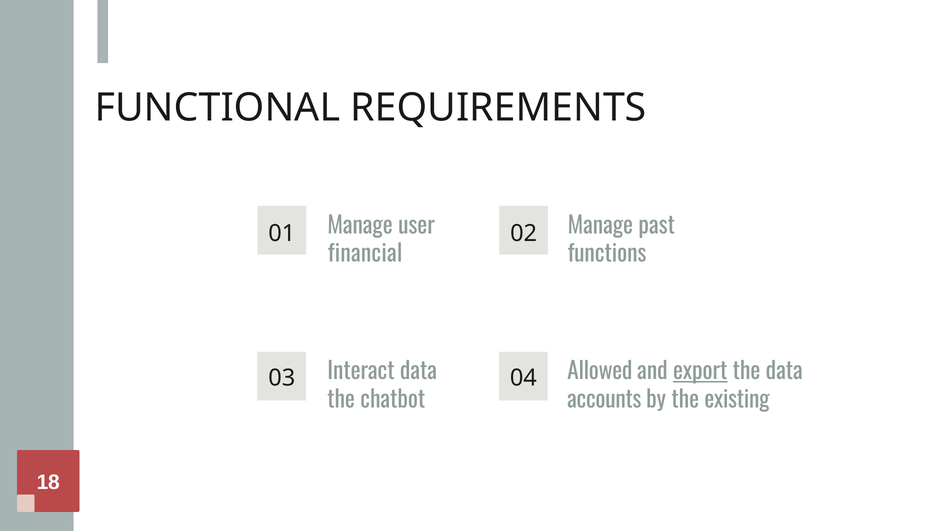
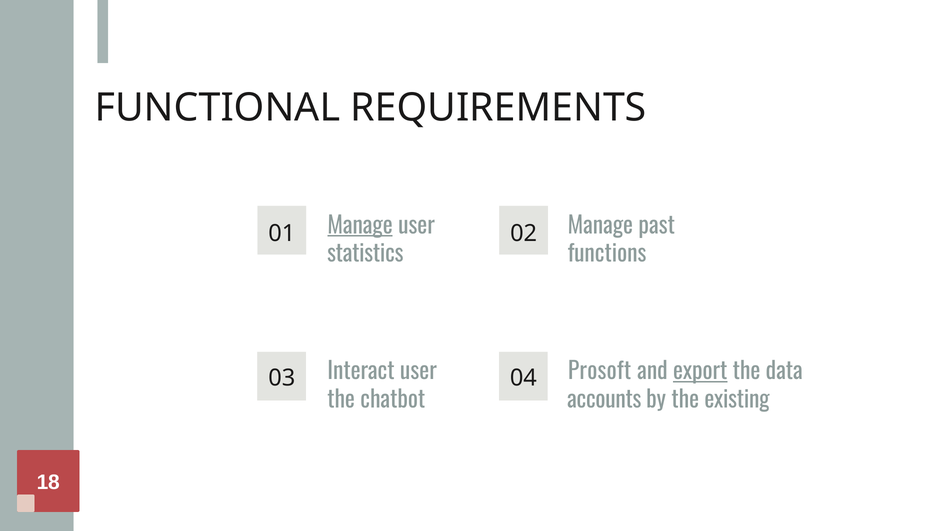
Manage underline: none -> present (360, 226)
financial: financial -> statistics (365, 254)
Interact data: data -> user (418, 372)
Allowed: Allowed -> Prosoft (600, 372)
